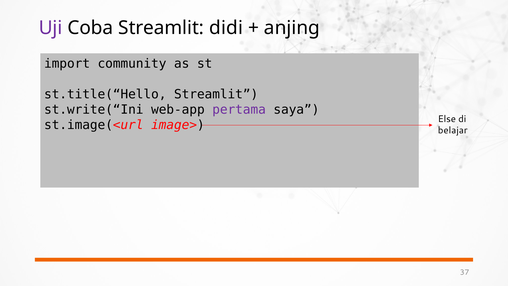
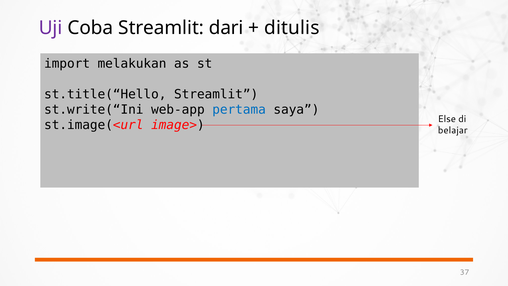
didi: didi -> dari (226, 28)
anjing: anjing -> ditulis (292, 28)
community: community -> melakukan (132, 64)
pertama colour: purple -> blue (239, 109)
